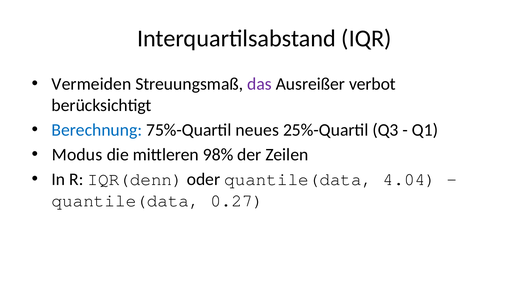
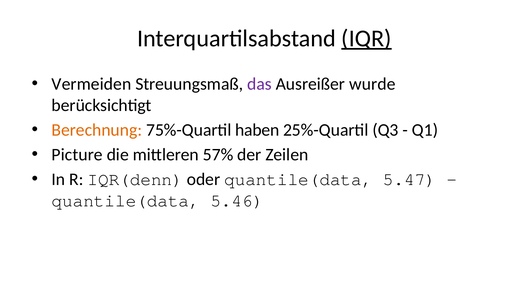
IQR underline: none -> present (366, 38)
verbot: verbot -> wurde (372, 84)
Berechnung colour: blue -> orange (97, 130)
neues: neues -> haben (257, 130)
Modus: Modus -> Picture (77, 154)
98%: 98% -> 57% (218, 154)
4.04: 4.04 -> 5.47 (409, 179)
0.27: 0.27 -> 5.46 (237, 200)
